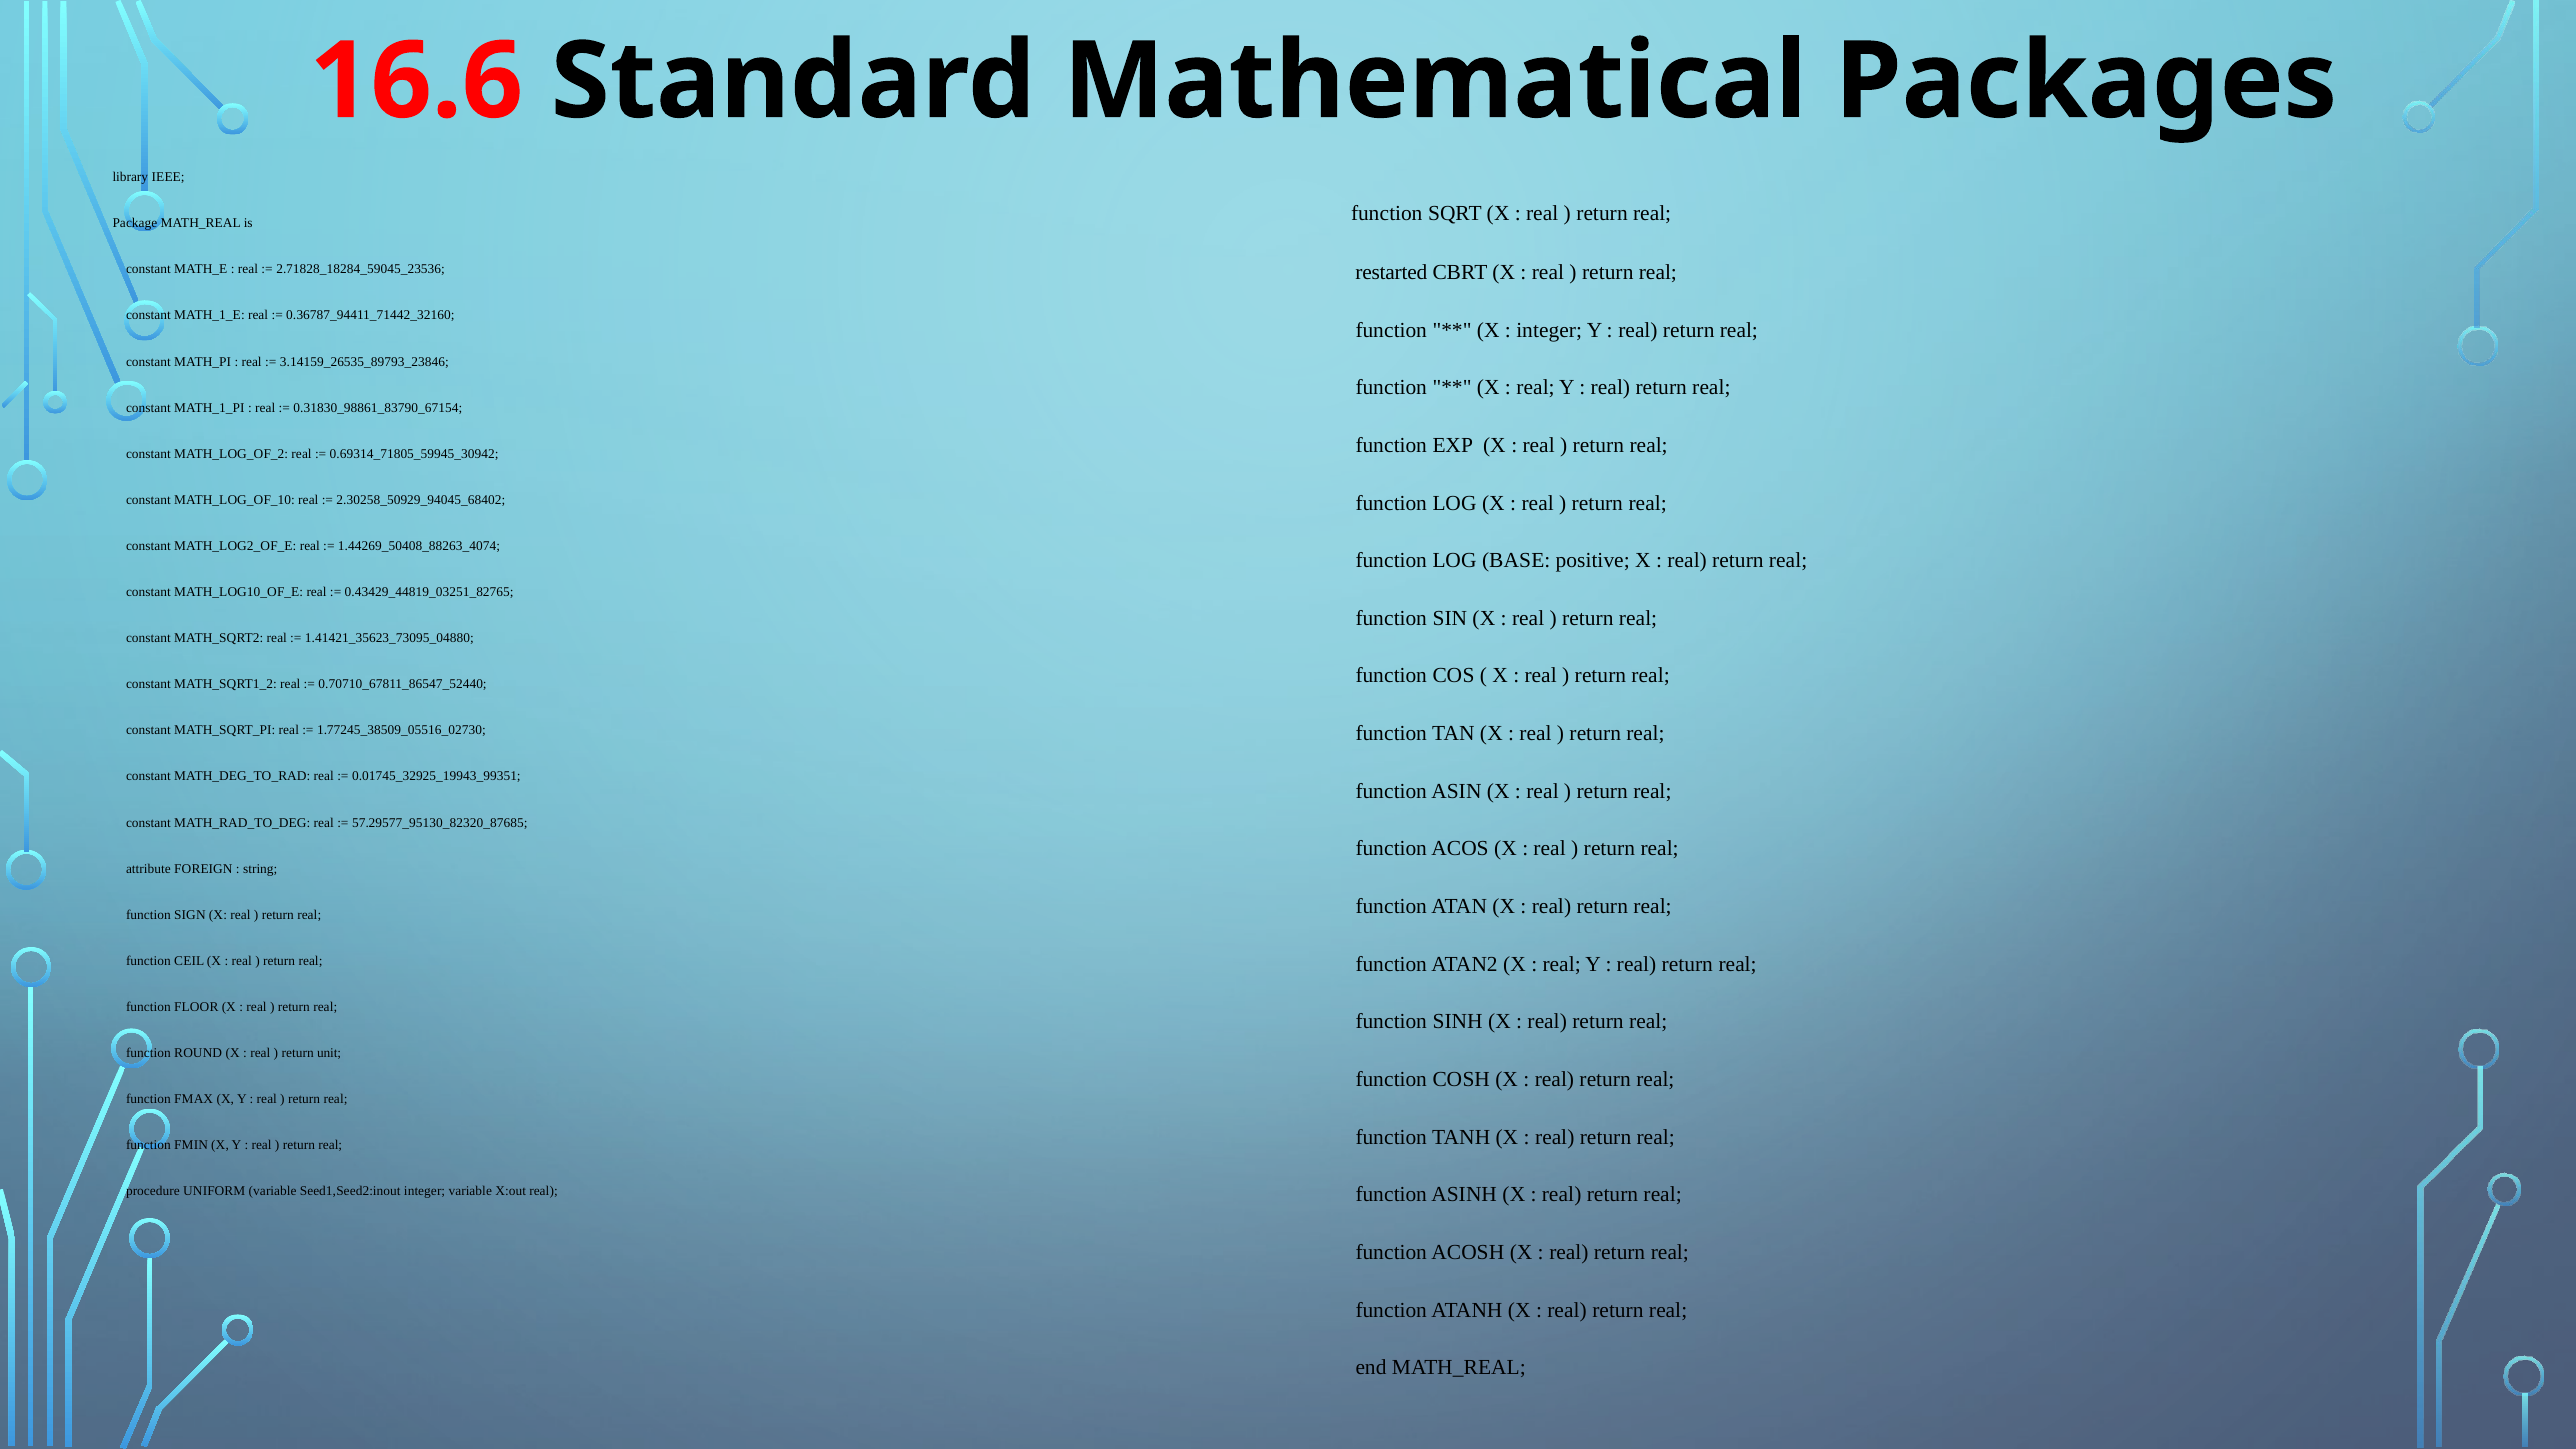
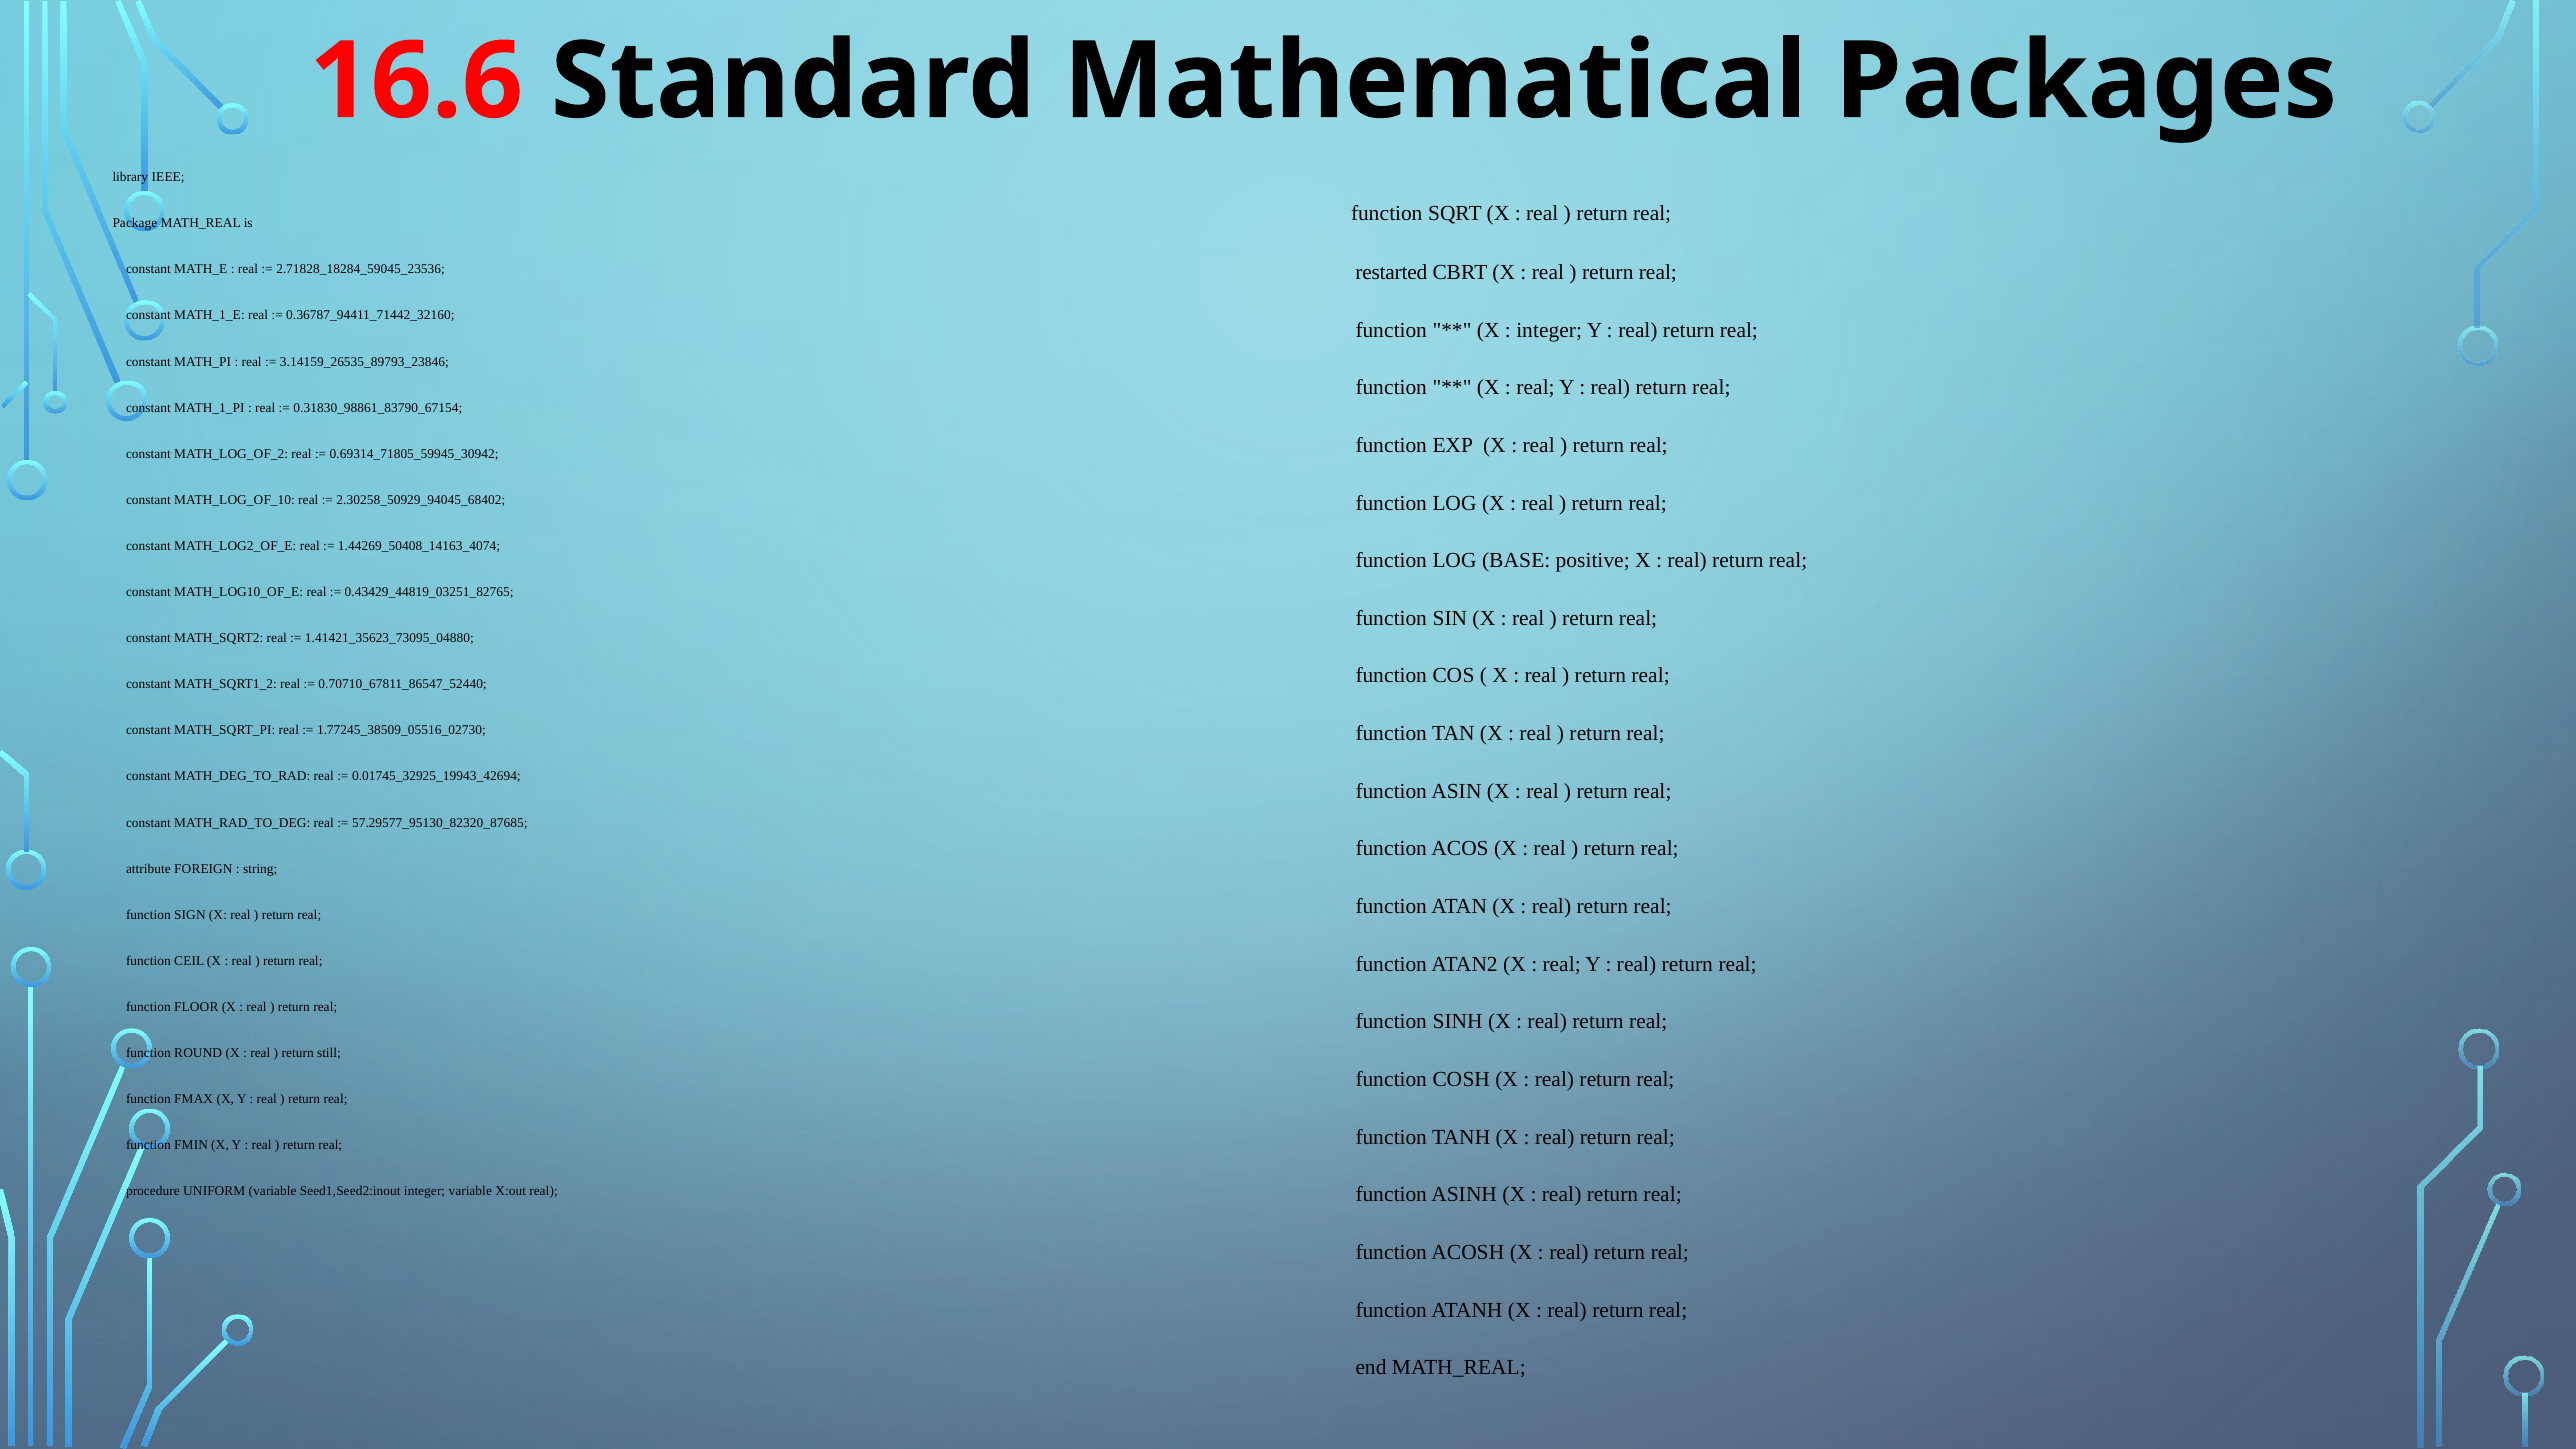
1.44269_50408_88263_4074: 1.44269_50408_88263_4074 -> 1.44269_50408_14163_4074 (419, 546)
0.01745_32925_19943_99351: 0.01745_32925_19943_99351 -> 0.01745_32925_19943_42694 (436, 777)
unit: unit -> still (329, 1053)
